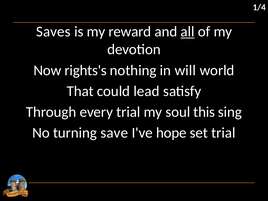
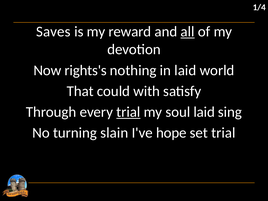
in will: will -> laid (185, 70)
lead: lead -> with (147, 91)
trial underline: none -> present (128, 112)
soul this: this -> laid (204, 112)
save: save -> slain (114, 133)
